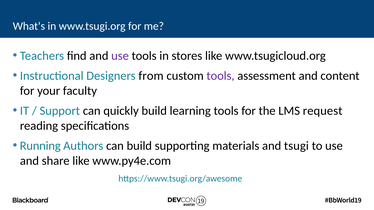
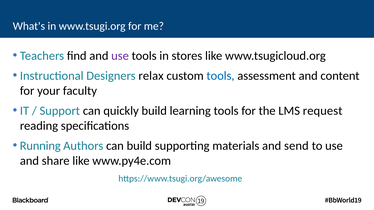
from: from -> relax (151, 76)
tools colour: purple -> blue (221, 76)
tsugi: tsugi -> send (296, 146)
